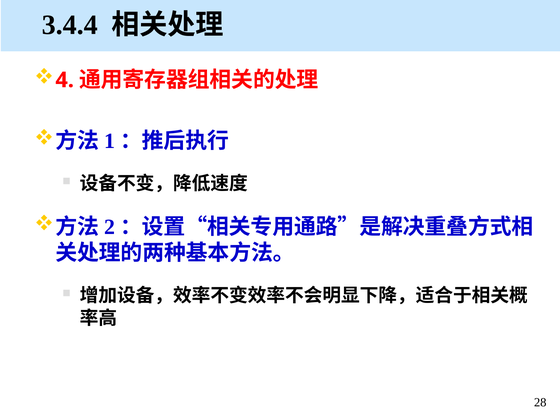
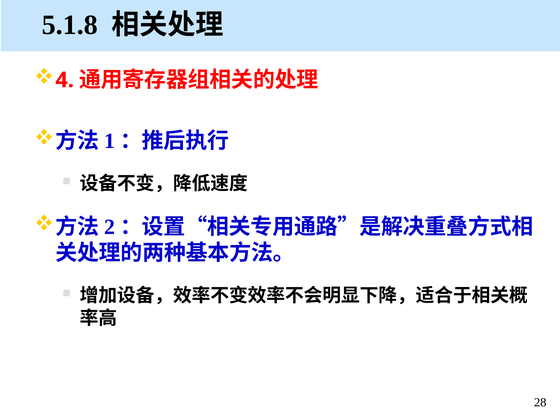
3.4.4: 3.4.4 -> 5.1.8 (70, 25)
